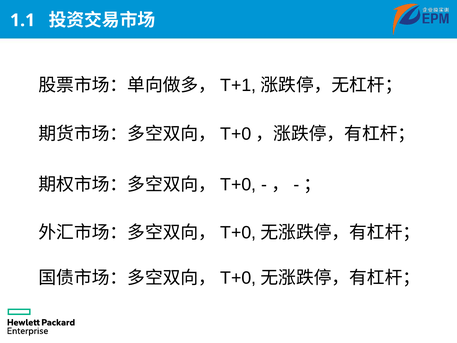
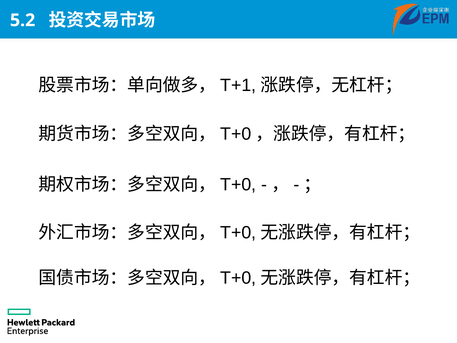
1.1: 1.1 -> 5.2 (23, 20)
